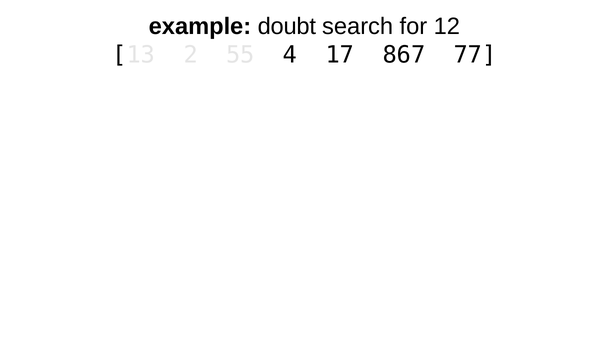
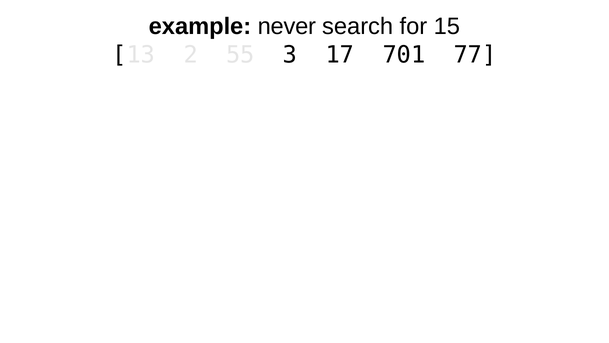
doubt: doubt -> never (287, 27)
12: 12 -> 15 (447, 27)
4: 4 -> 3 (290, 55)
867: 867 -> 701 (404, 55)
